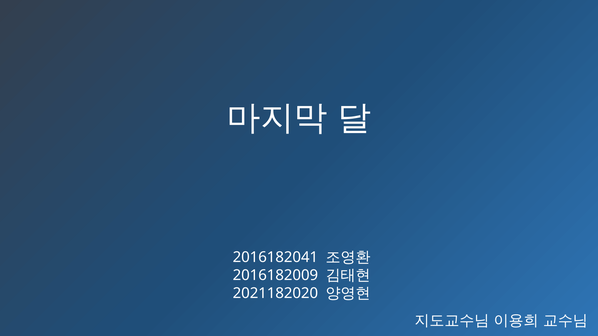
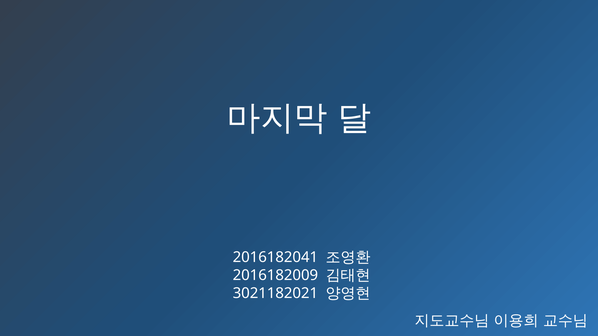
2021182020: 2021182020 -> 3021182021 (275, 293)
